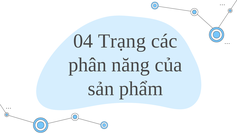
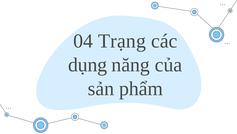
phân: phân -> dụng (88, 65)
